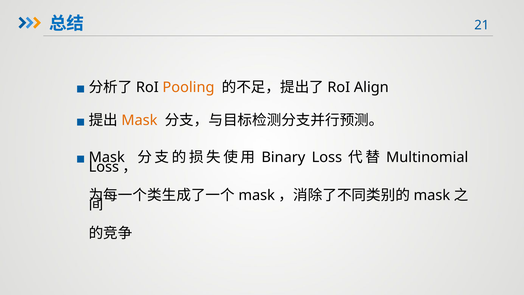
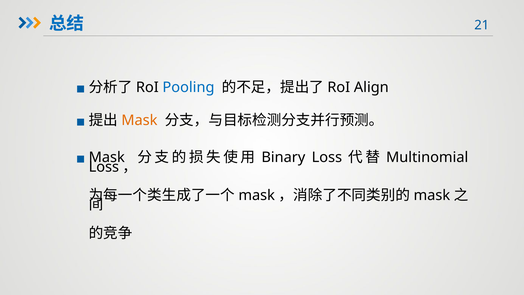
Pooling colour: orange -> blue (188, 87)
